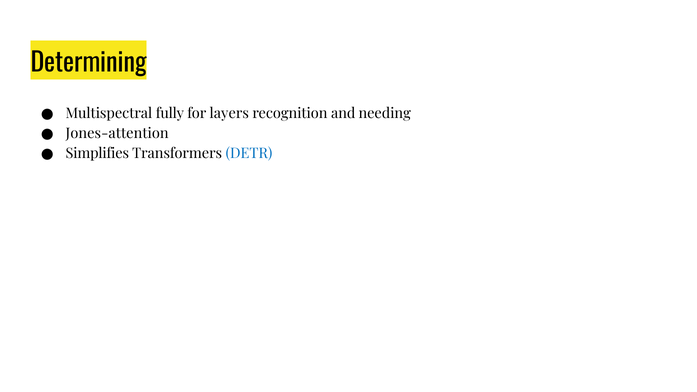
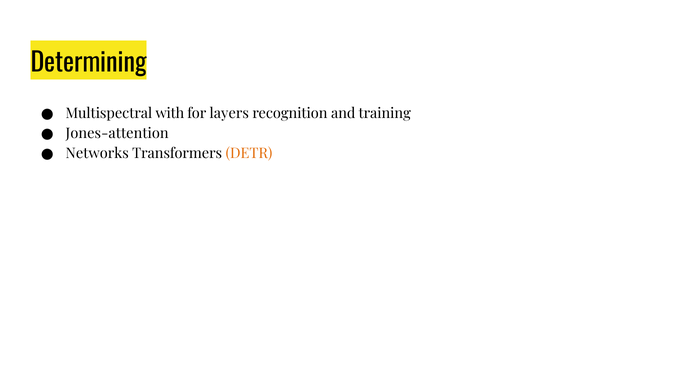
fully: fully -> with (170, 113)
needing: needing -> training (385, 113)
Simplifies: Simplifies -> Networks (97, 153)
DETR colour: blue -> orange (249, 153)
